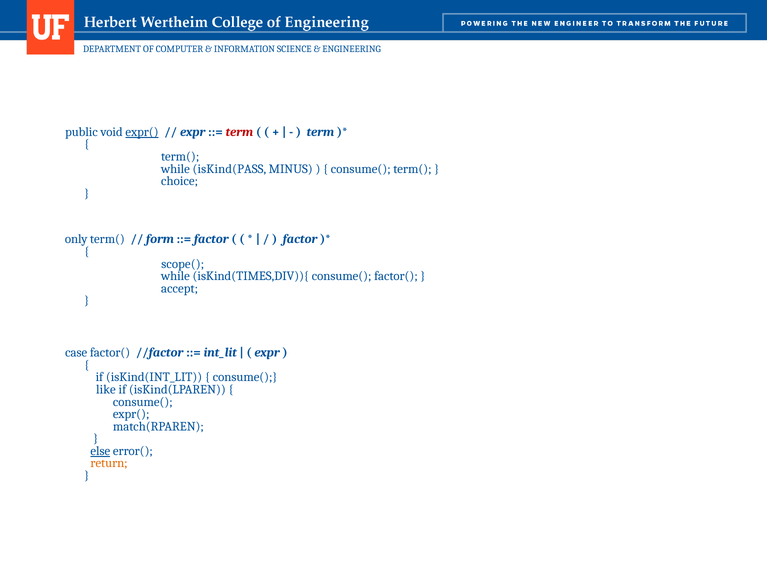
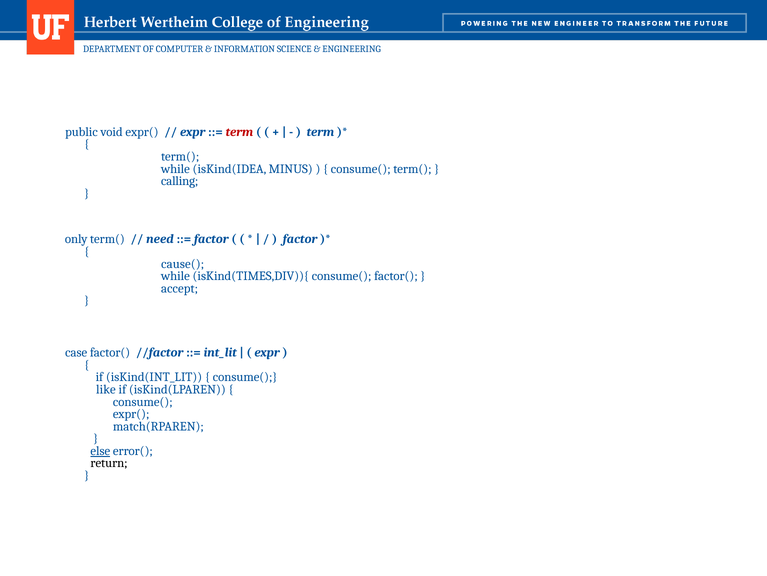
expr( underline: present -> none (142, 132)
isKind(PASS: isKind(PASS -> isKind(IDEA (229, 169)
choice: choice -> calling (180, 181)
form: form -> need (160, 239)
scope(: scope( -> cause( (183, 263)
return colour: orange -> black (109, 463)
